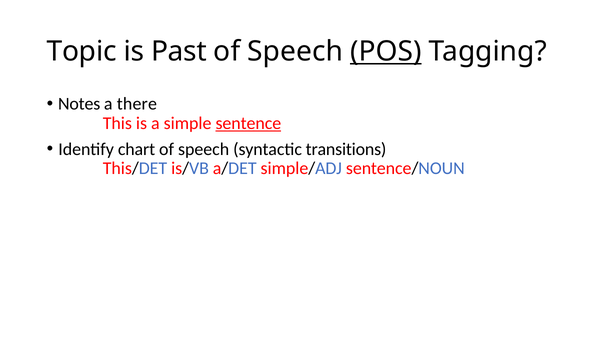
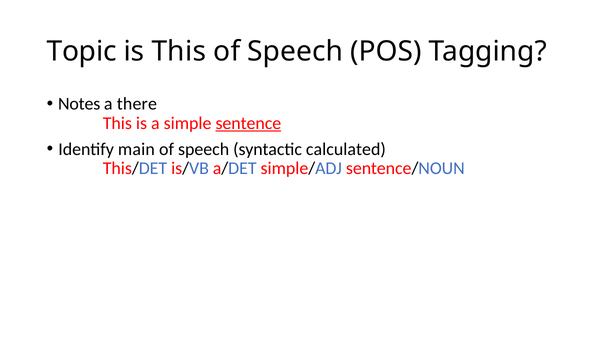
is Past: Past -> This (179, 52)
POS underline: present -> none (386, 52)
chart: chart -> main (136, 149)
transitions: transitions -> calculated (346, 149)
